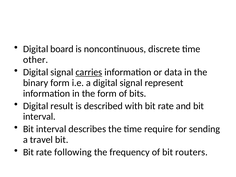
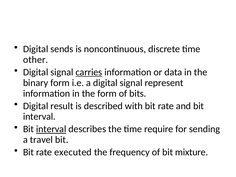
board: board -> sends (62, 49)
interval underline: none -> present (51, 129)
following: following -> executed (73, 152)
routers: routers -> mixture (192, 152)
